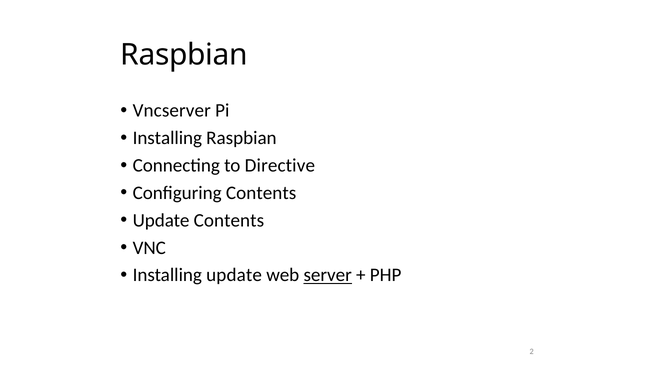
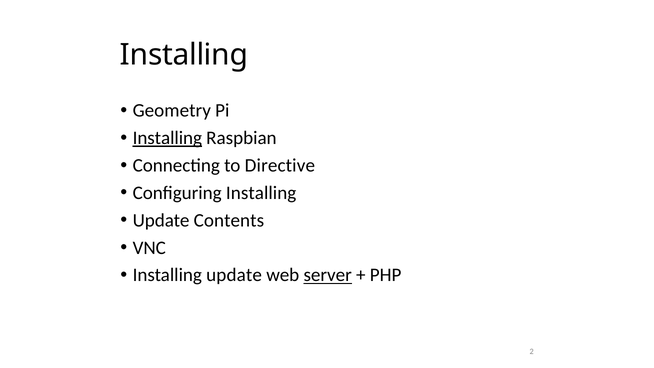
Raspbian: Raspbian -> Installing (184, 55)
Vncserver: Vncserver -> Geometry (172, 111)
Installing underline: none -> present (167, 138)
Configuring Contents: Contents -> Installing (261, 193)
